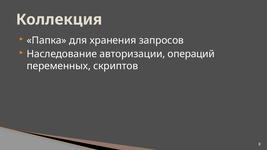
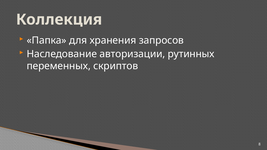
операций: операций -> рутинных (191, 54)
